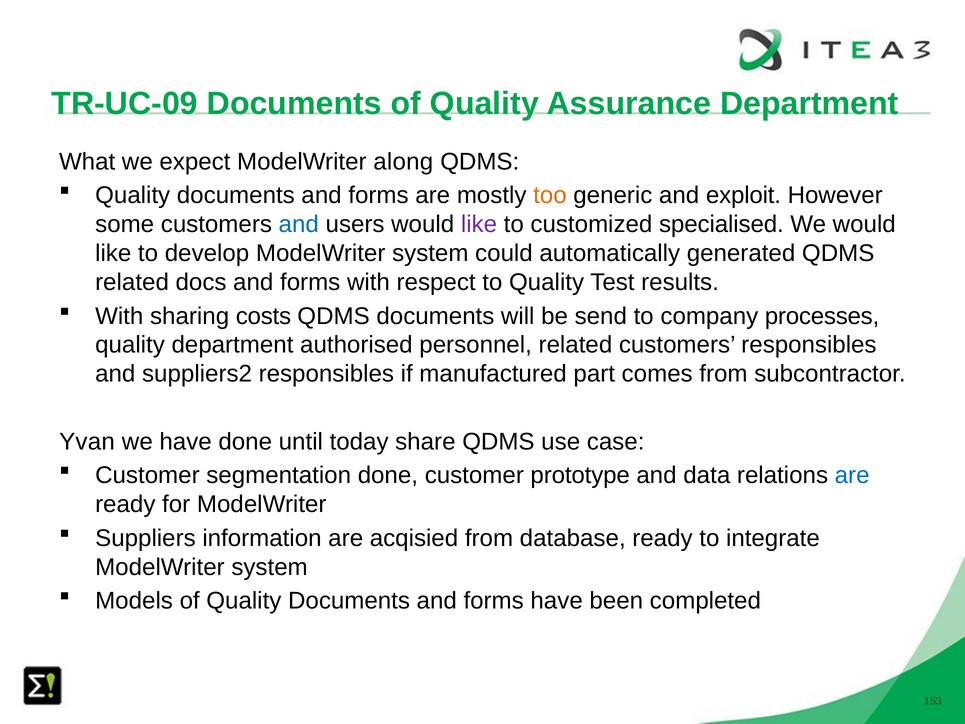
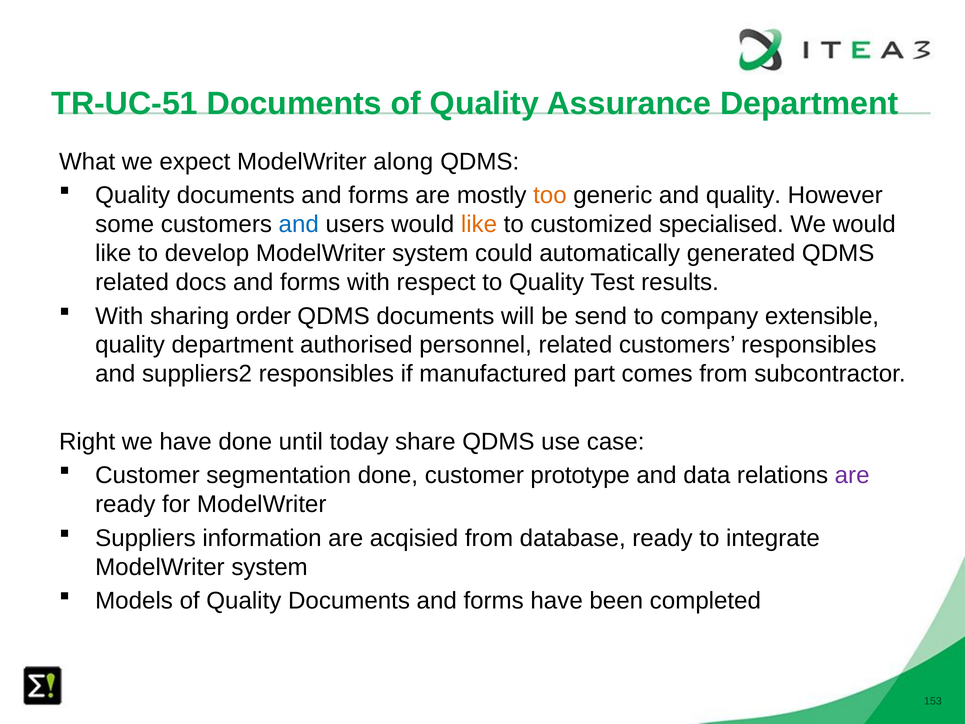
TR-UC-09: TR-UC-09 -> TR-UC-51 (125, 103)
and exploit: exploit -> quality (743, 195)
like colour: purple -> orange (479, 224)
costs: costs -> order (263, 316)
processes: processes -> extensible (822, 316)
Yvan: Yvan -> Right (87, 441)
are colour: blue -> purple (852, 475)
